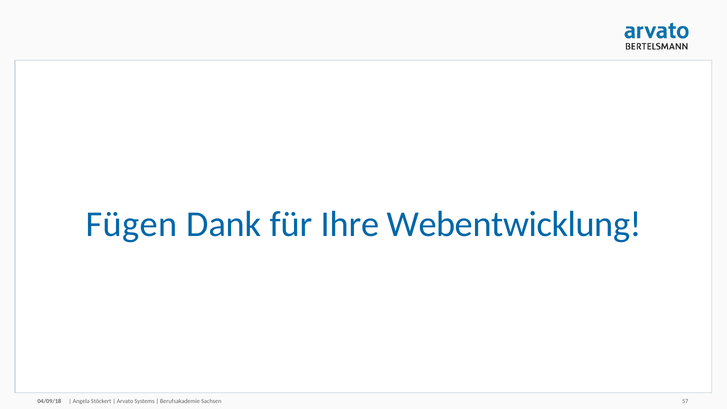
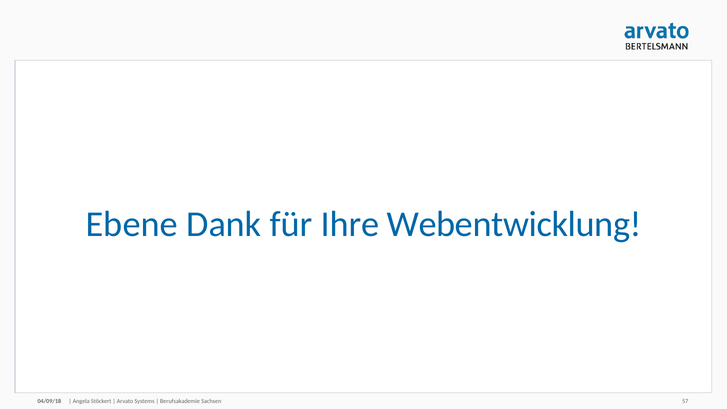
Fügen: Fügen -> Ebene (132, 224)
